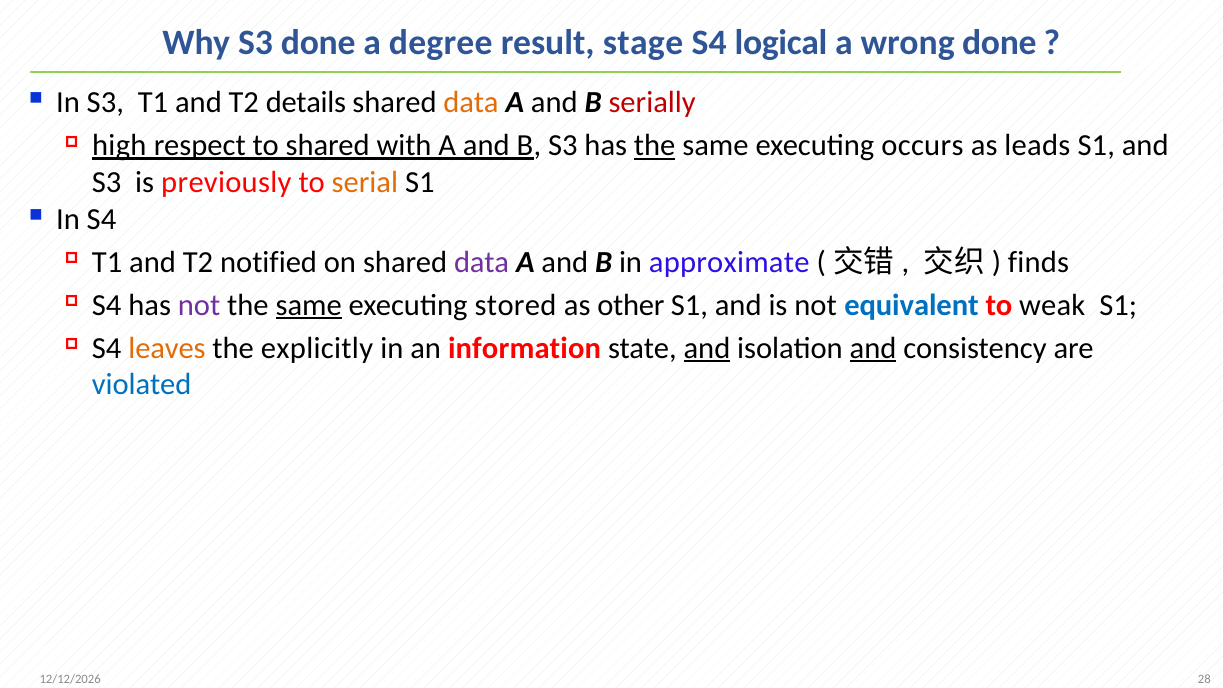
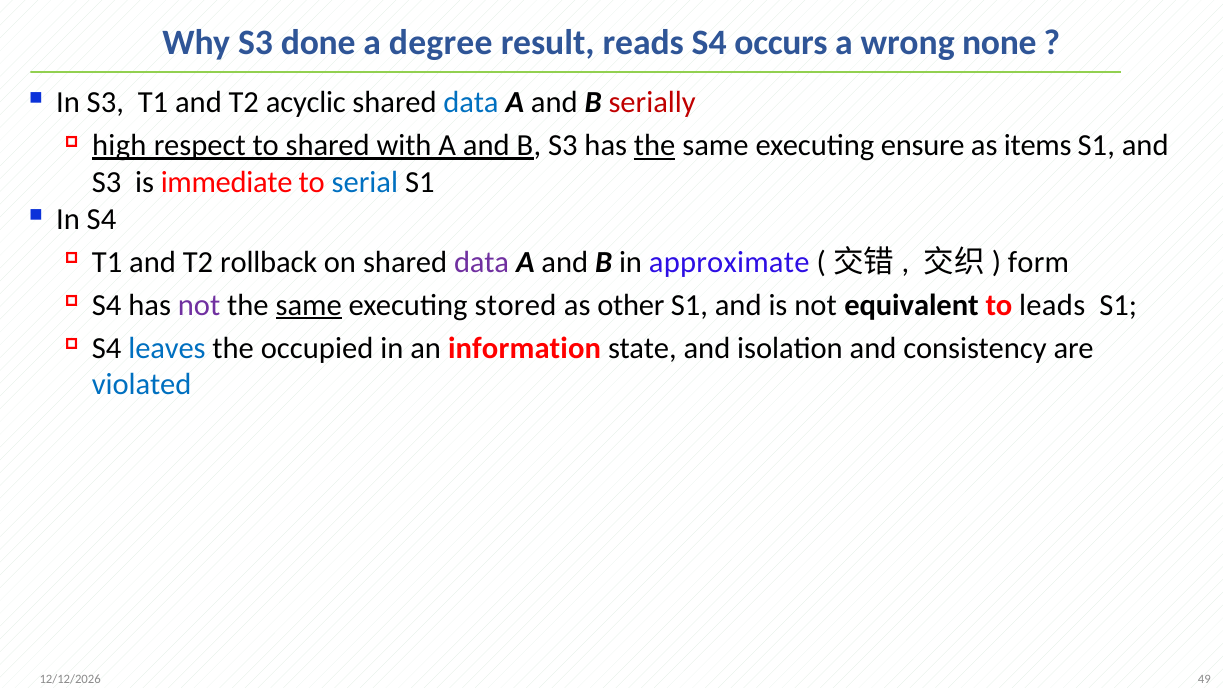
stage: stage -> reads (643, 43)
logical: logical -> occurs (781, 43)
wrong done: done -> none (999, 43)
details: details -> acyclic (306, 103)
data colour: orange -> blue (471, 103)
occurs: occurs -> ensure (923, 146)
leads: leads -> items (1038, 146)
previously: previously -> immediate (227, 182)
serial colour: orange -> blue (365, 182)
notified: notified -> rollback (269, 262)
finds: finds -> form (1038, 262)
equivalent colour: blue -> black (911, 305)
weak: weak -> leads (1052, 305)
leaves colour: orange -> blue (167, 348)
explicitly: explicitly -> occupied (317, 348)
and underline: present -> none (707, 348)
and underline: present -> none (873, 348)
28: 28 -> 49 (1204, 679)
